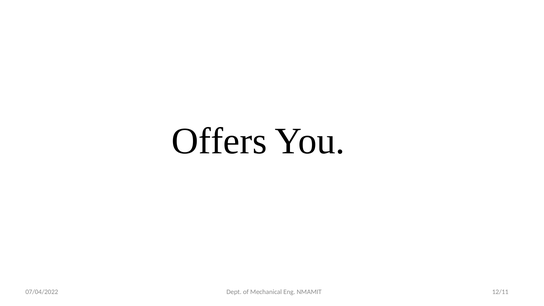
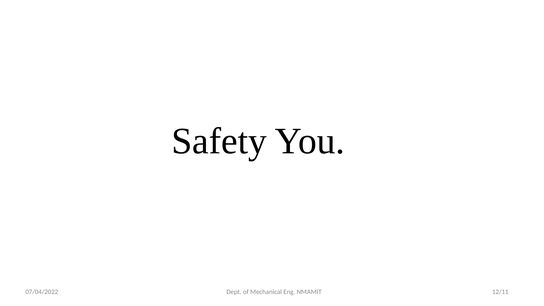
Offers: Offers -> Safety (219, 141)
